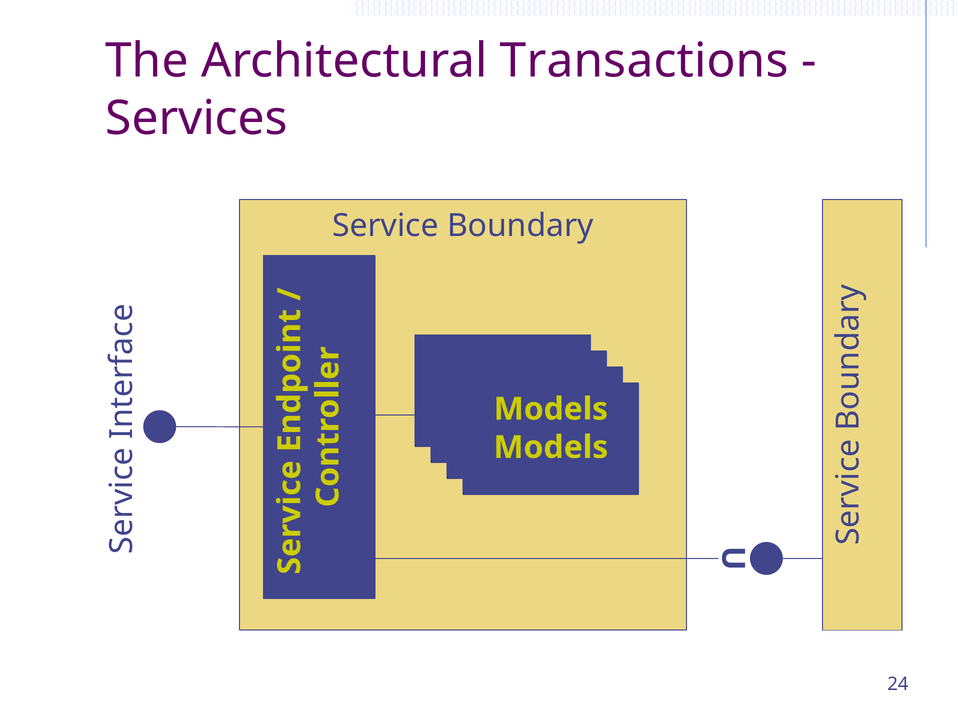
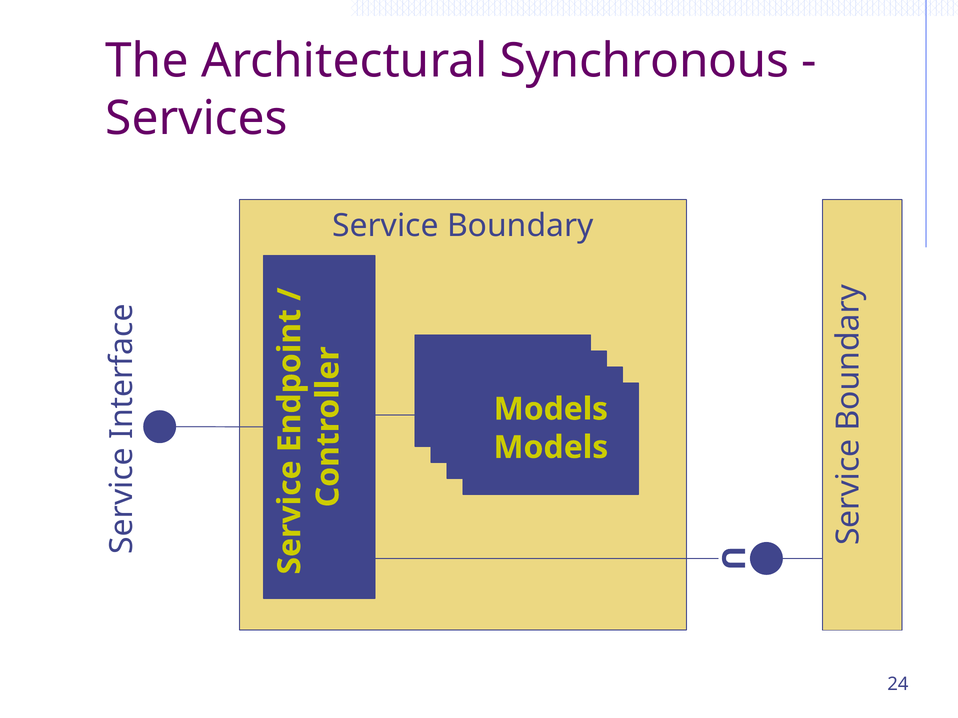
Transactions: Transactions -> Synchronous (645, 61)
